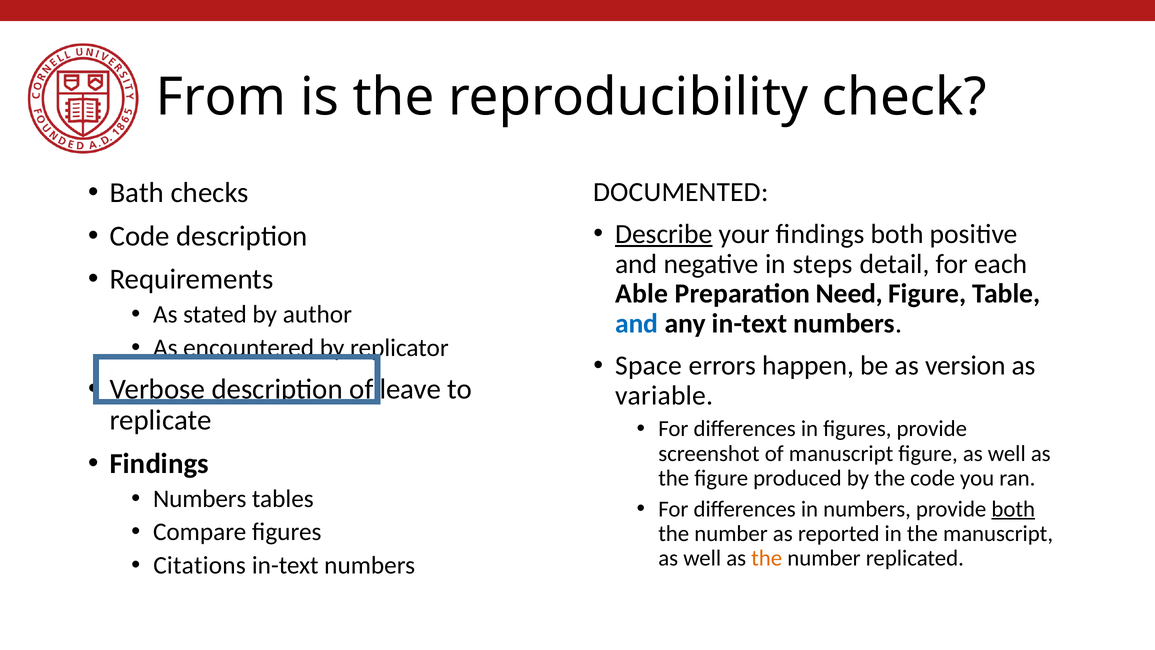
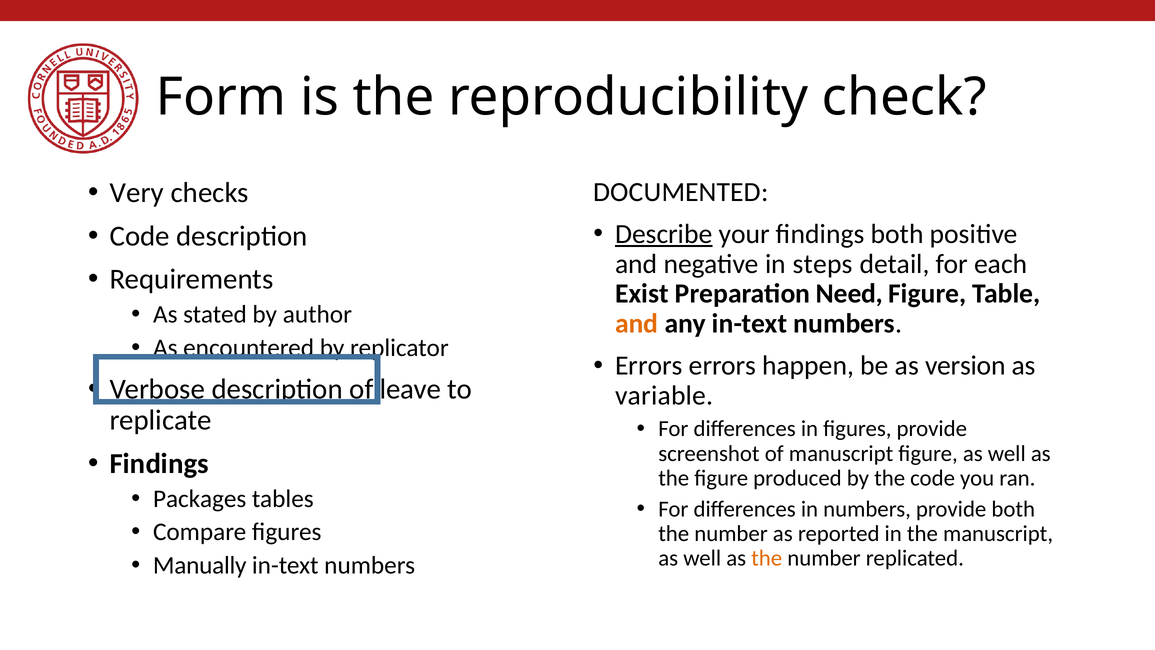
From: From -> Form (221, 97)
Bath: Bath -> Very (137, 193)
Able: Able -> Exist (642, 294)
and colour: blue -> orange (637, 324)
Space: Space -> Errors (649, 366)
Numbers: Numbers -> Packages (200, 499)
both underline: present -> none (1013, 509)
Citations: Citations -> Manually (200, 565)
